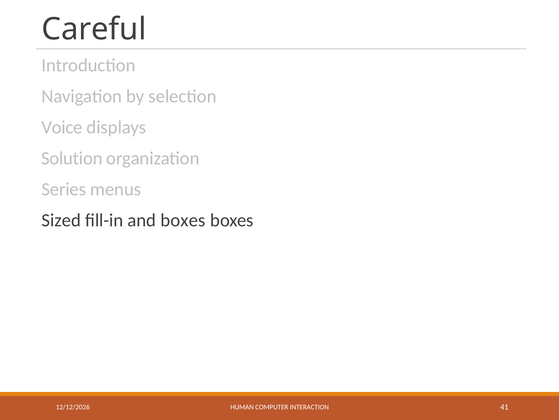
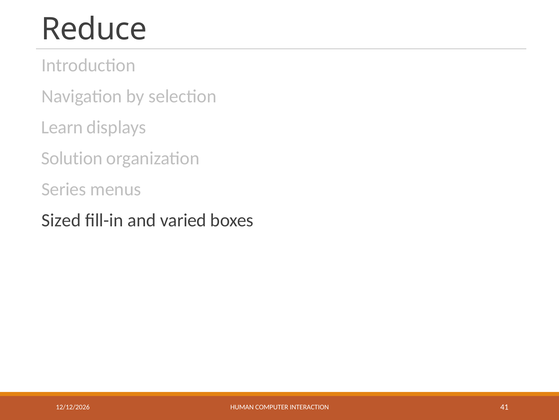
Careful: Careful -> Reduce (94, 29)
Voice: Voice -> Learn (62, 127)
and boxes: boxes -> varied (183, 220)
